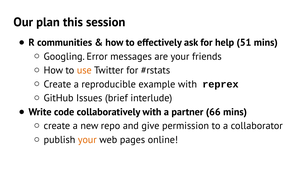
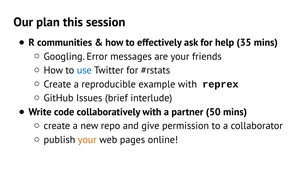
51: 51 -> 35 (244, 42)
use colour: orange -> blue (84, 70)
66: 66 -> 50 (213, 112)
